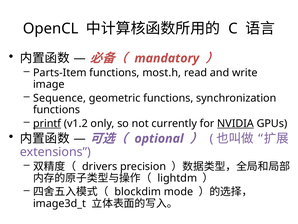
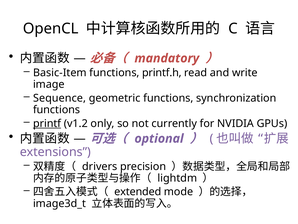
Parts-Item: Parts-Item -> Basic-Item (60, 73)
most.h: most.h -> printf.h (162, 73)
NVIDIA underline: present -> none (235, 123)
blockdim: blockdim -> extended (138, 191)
